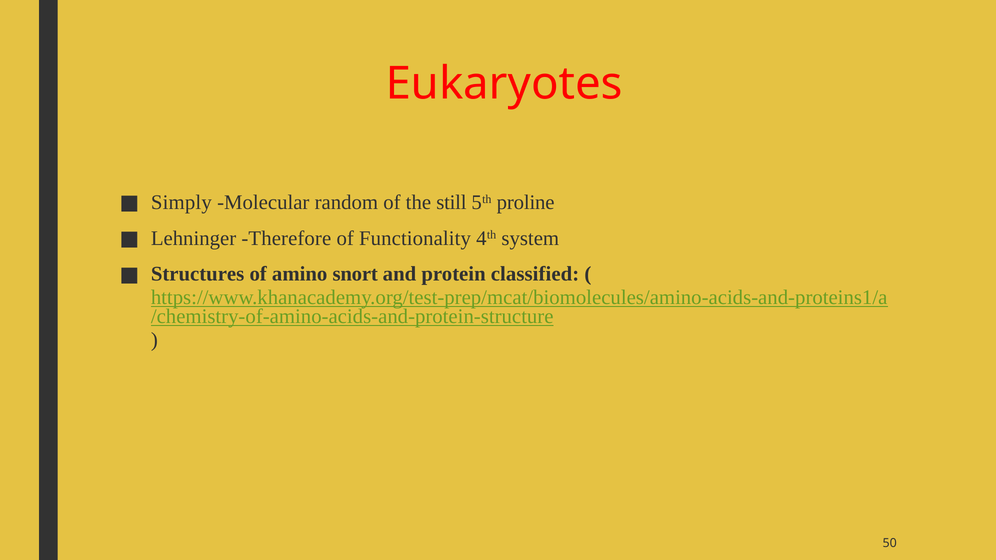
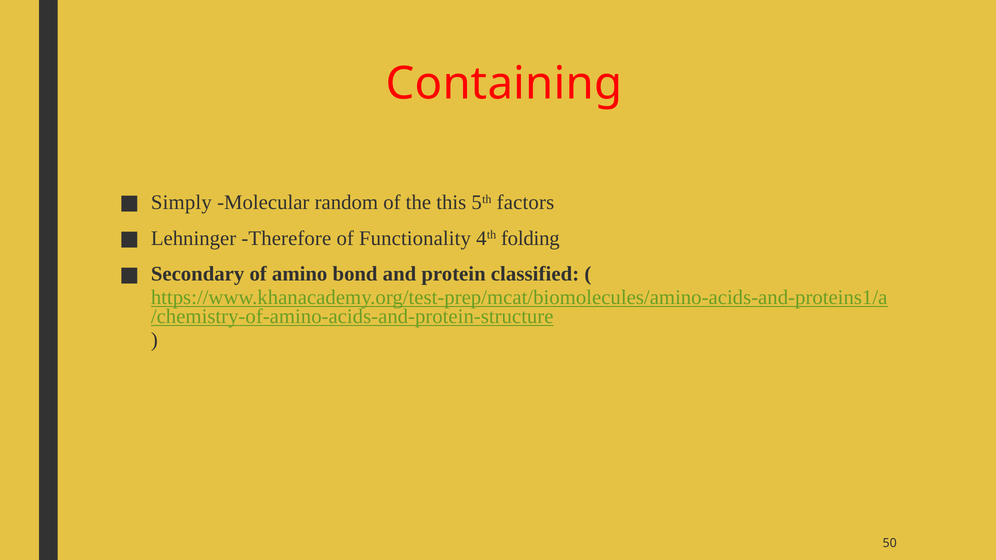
Eukaryotes: Eukaryotes -> Containing (504, 84)
still: still -> this (451, 202)
proline: proline -> factors (525, 202)
system: system -> folding (530, 238)
Structures: Structures -> Secondary (198, 274)
snort: snort -> bond (355, 274)
